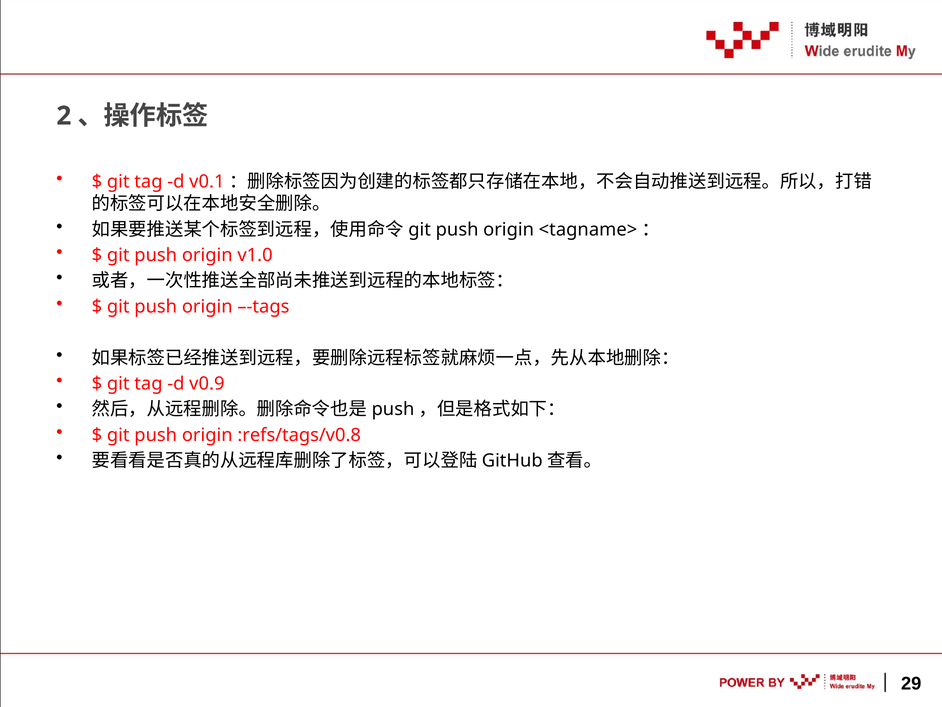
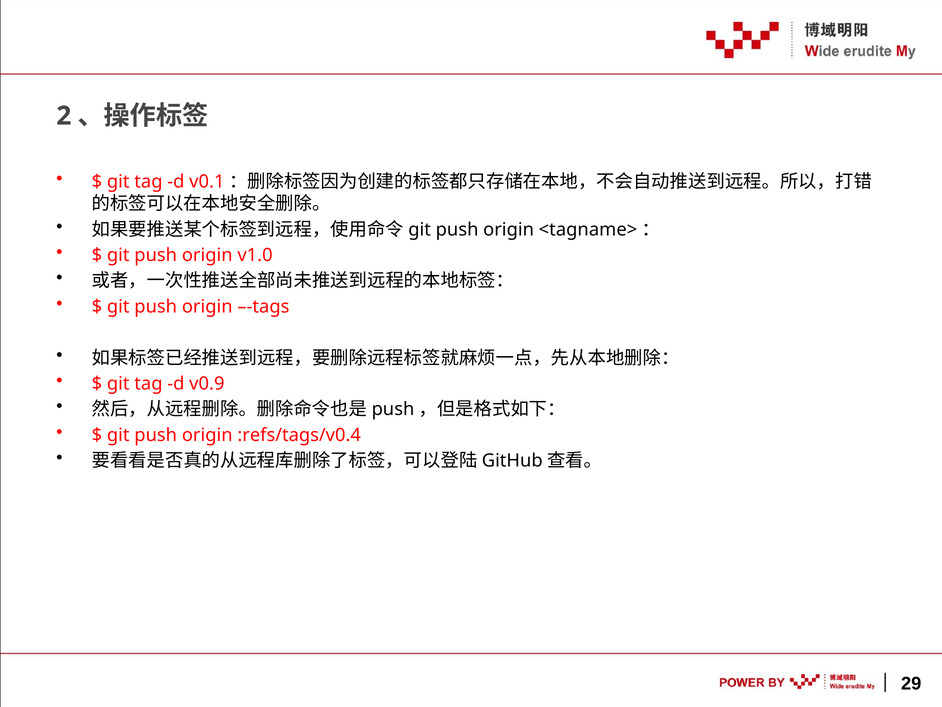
:refs/tags/v0.8: :refs/tags/v0.8 -> :refs/tags/v0.4 (299, 435)
